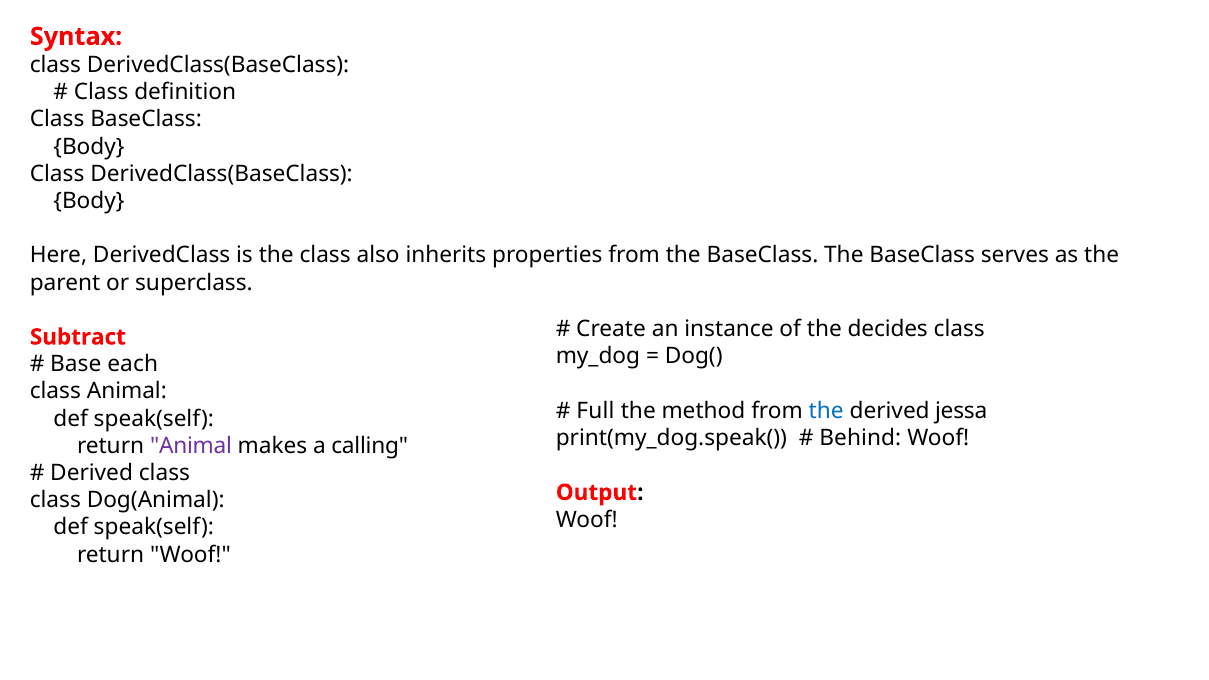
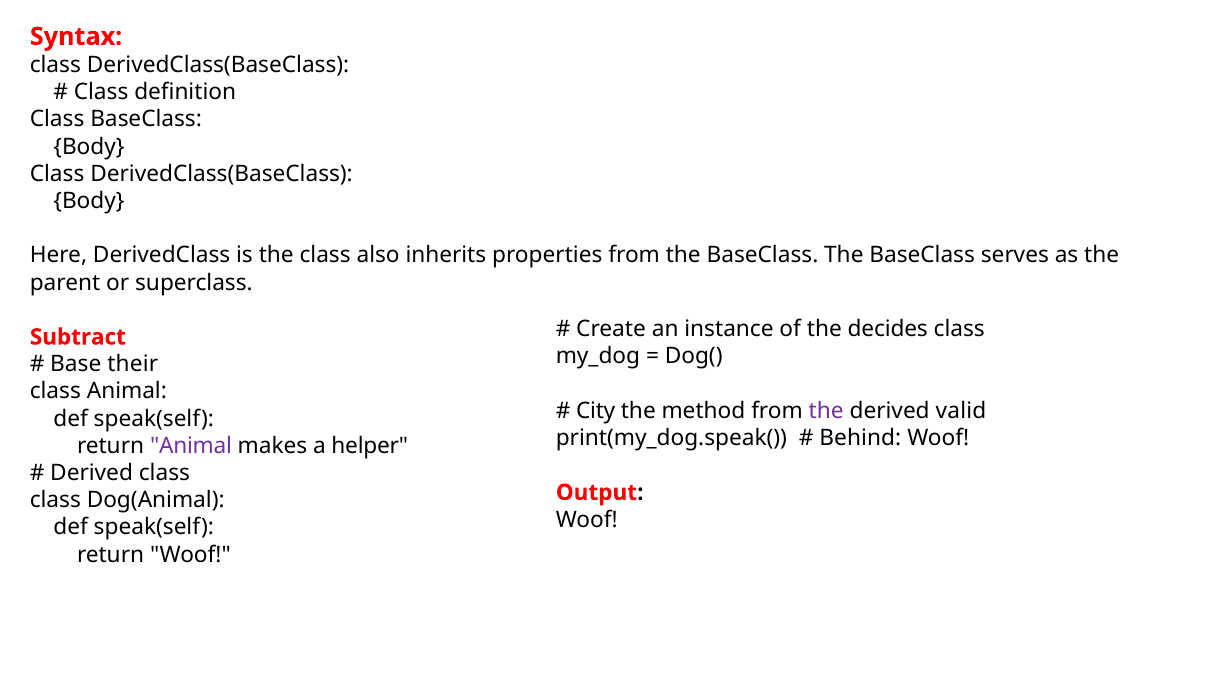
each: each -> their (133, 364)
Full: Full -> City (596, 411)
the colour: blue -> purple (826, 411)
jessa: jessa -> valid (961, 411)
calling: calling -> helper (370, 446)
